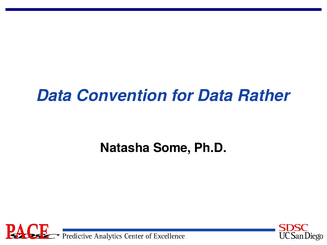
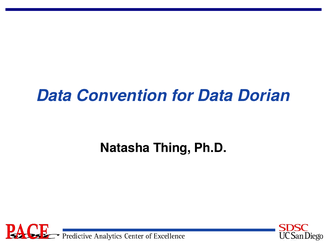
Rather: Rather -> Dorian (264, 96)
Some: Some -> Thing (172, 148)
